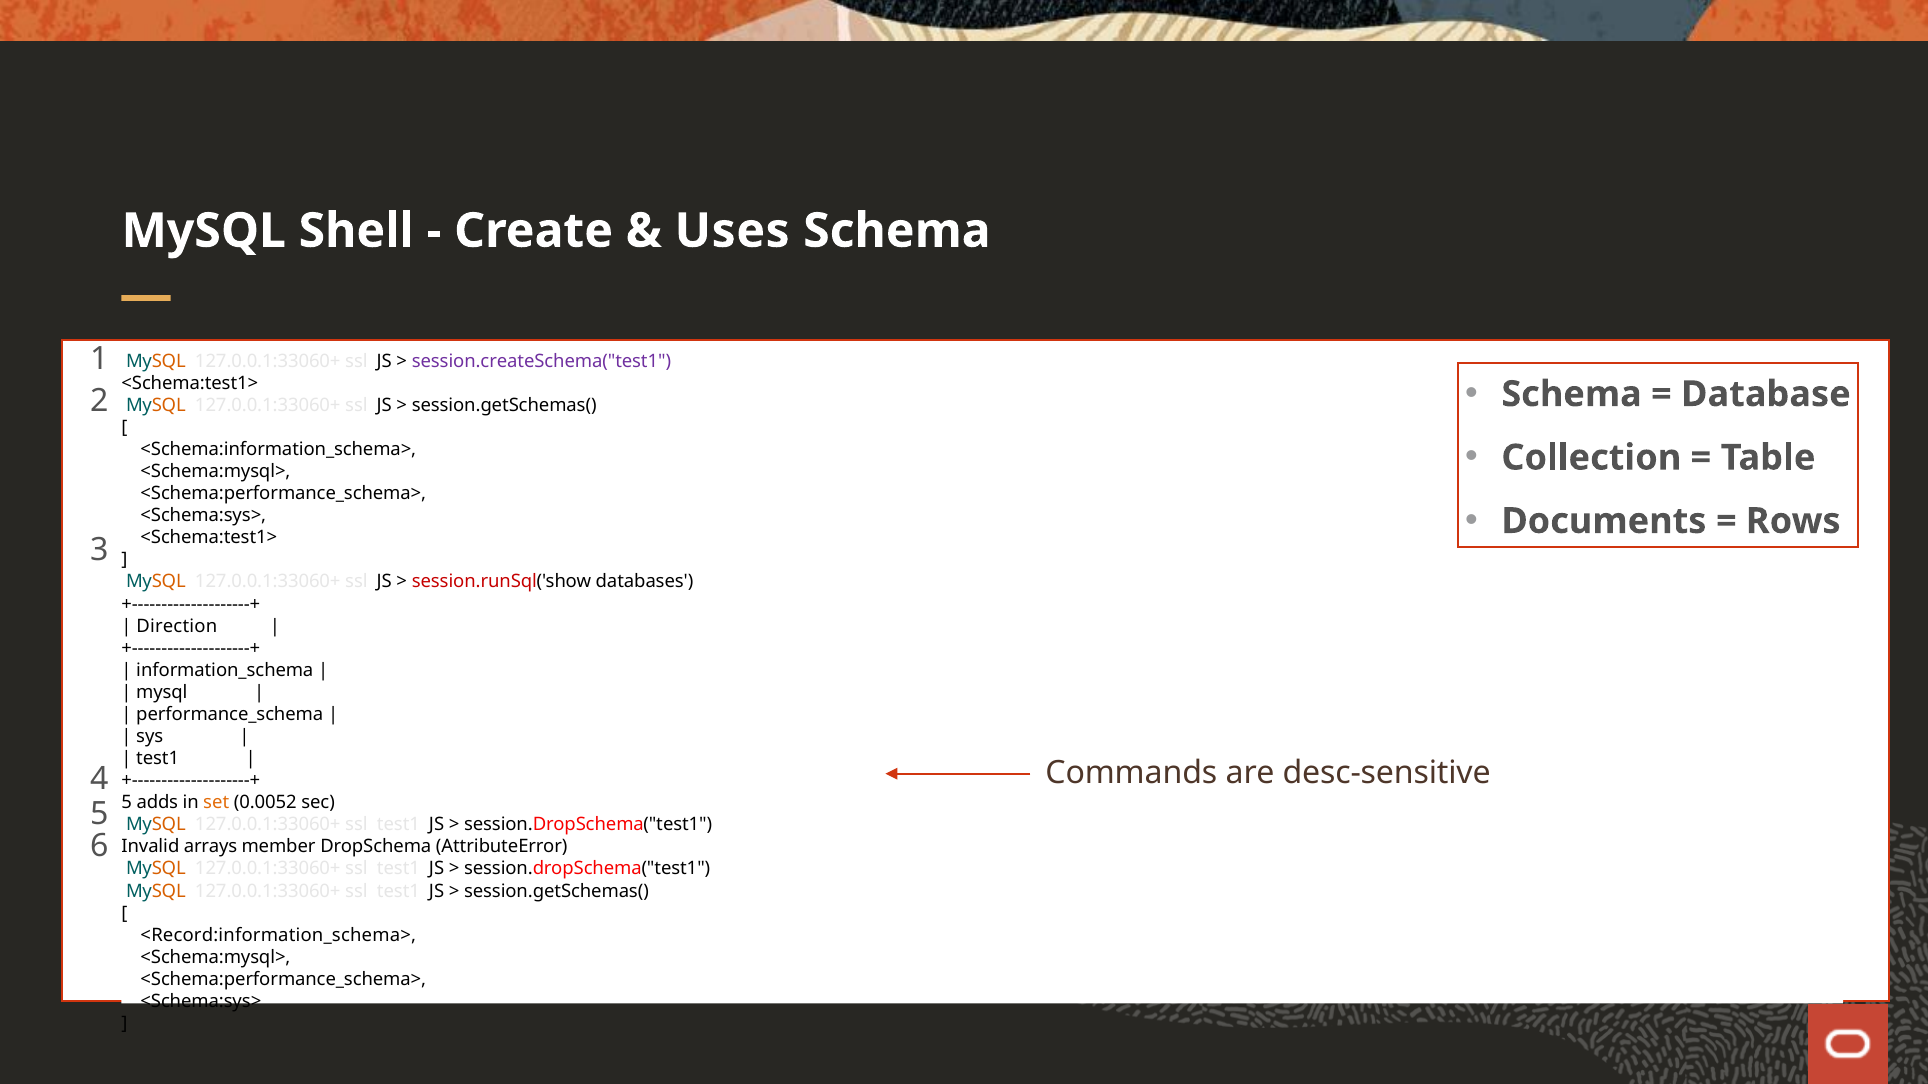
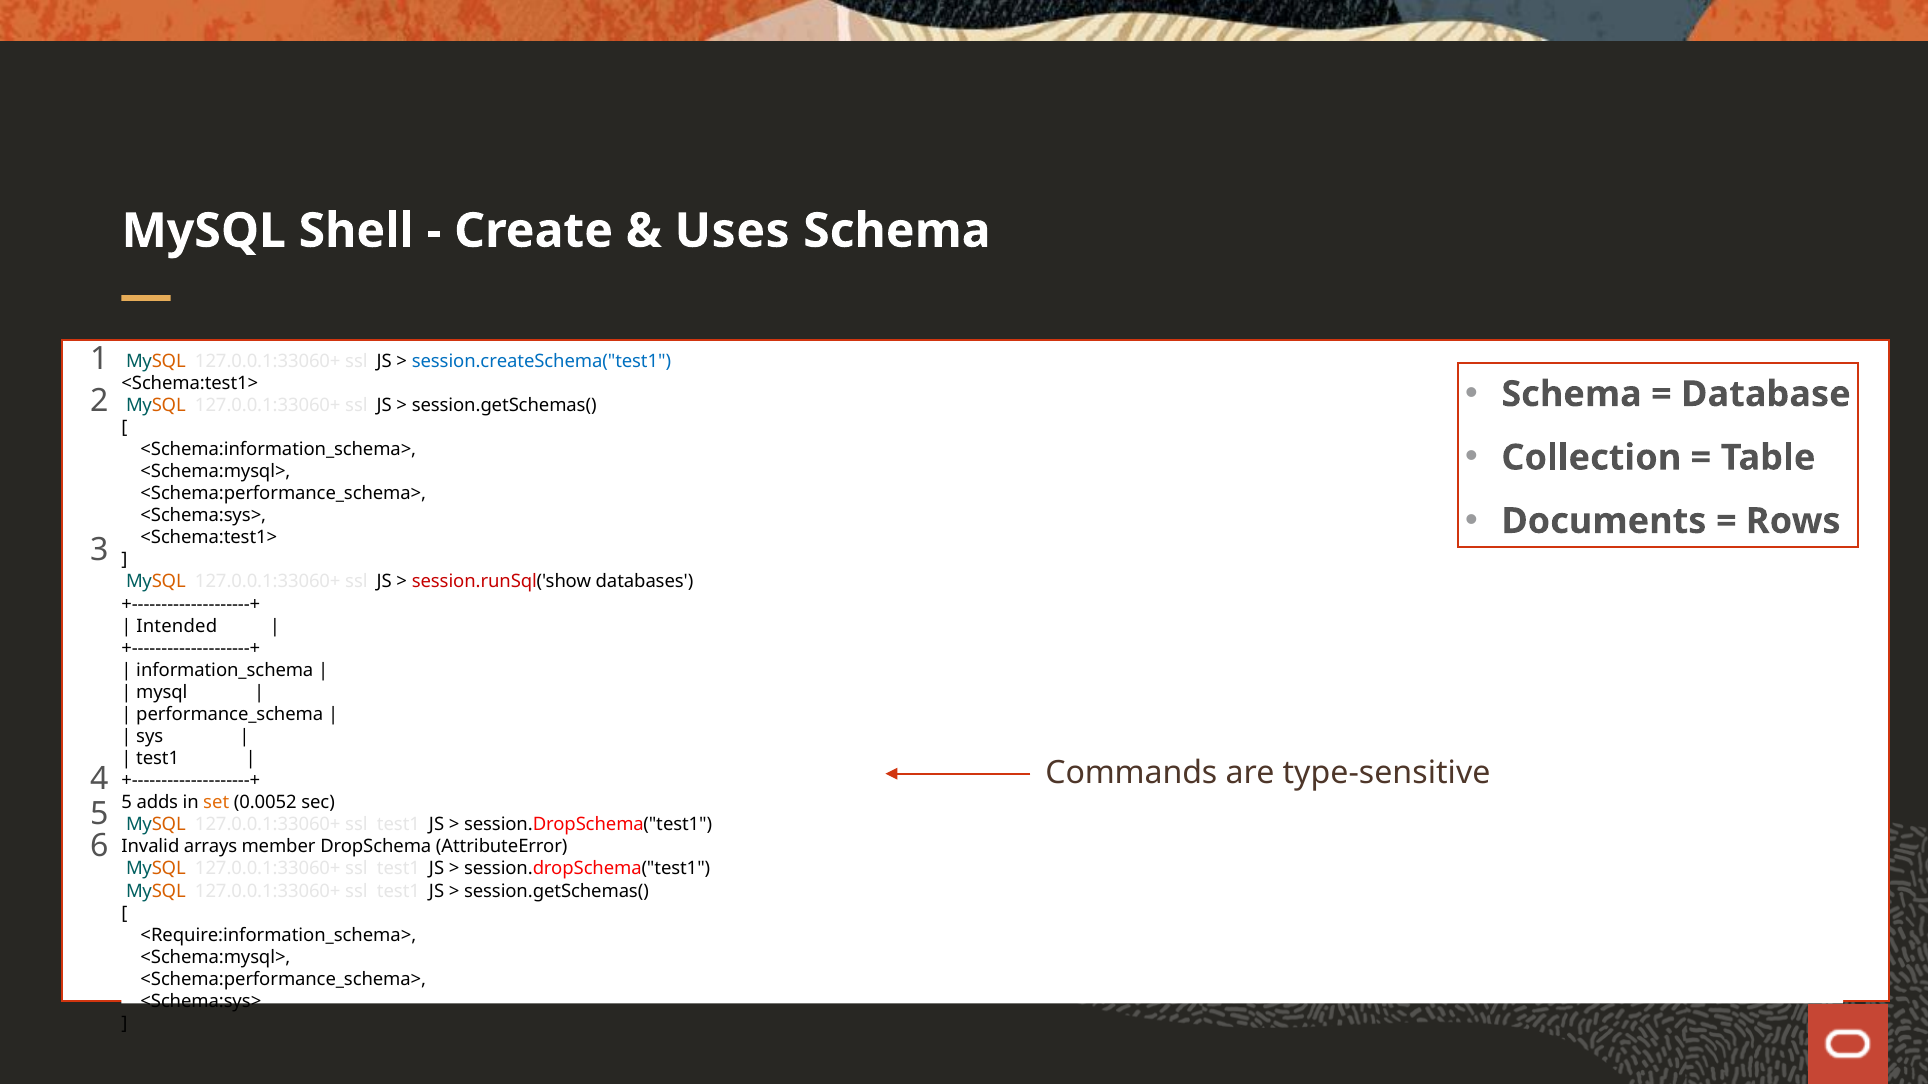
session.createSchema("test1 colour: purple -> blue (541, 361)
Direction: Direction -> Intended (177, 626)
desc-sensitive: desc-sensitive -> type-sensitive (1387, 773)
<Record:information_schema>: <Record:information_schema> -> <Require:information_schema> (278, 936)
